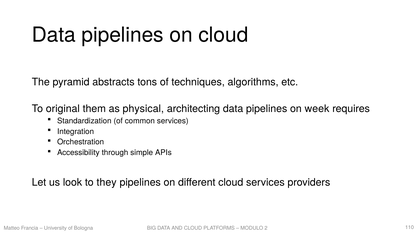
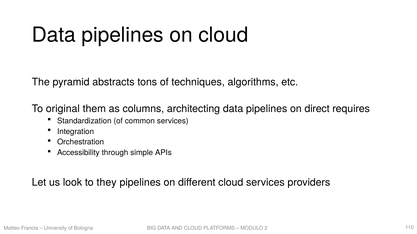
physical: physical -> columns (143, 109)
week: week -> direct (317, 109)
